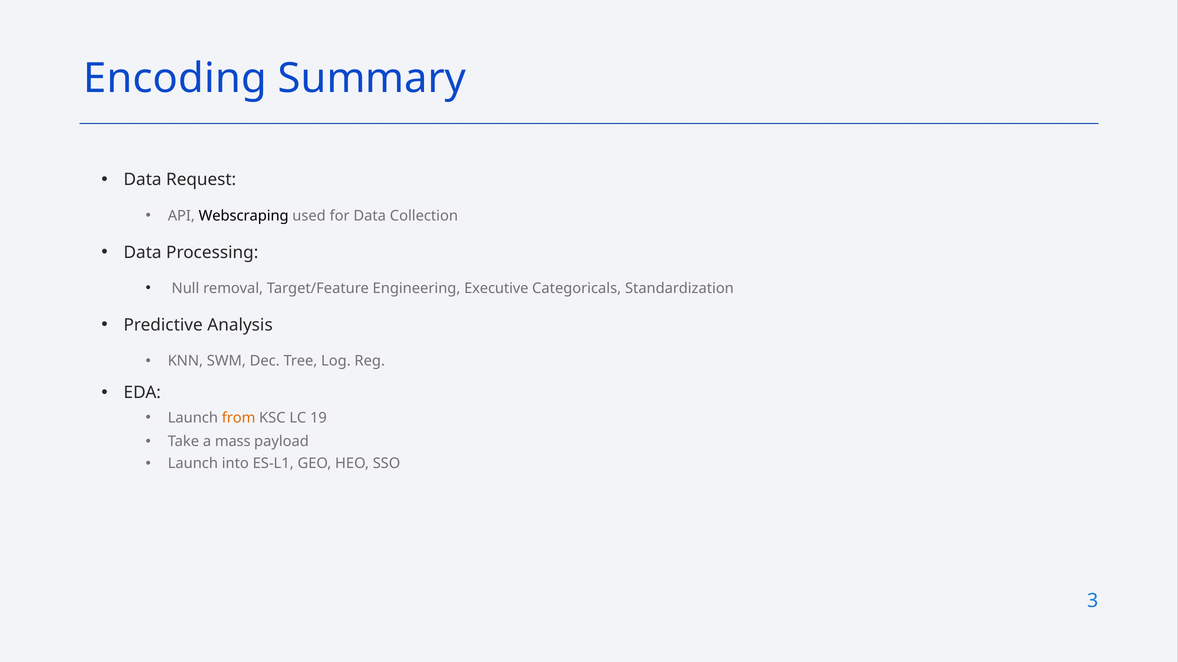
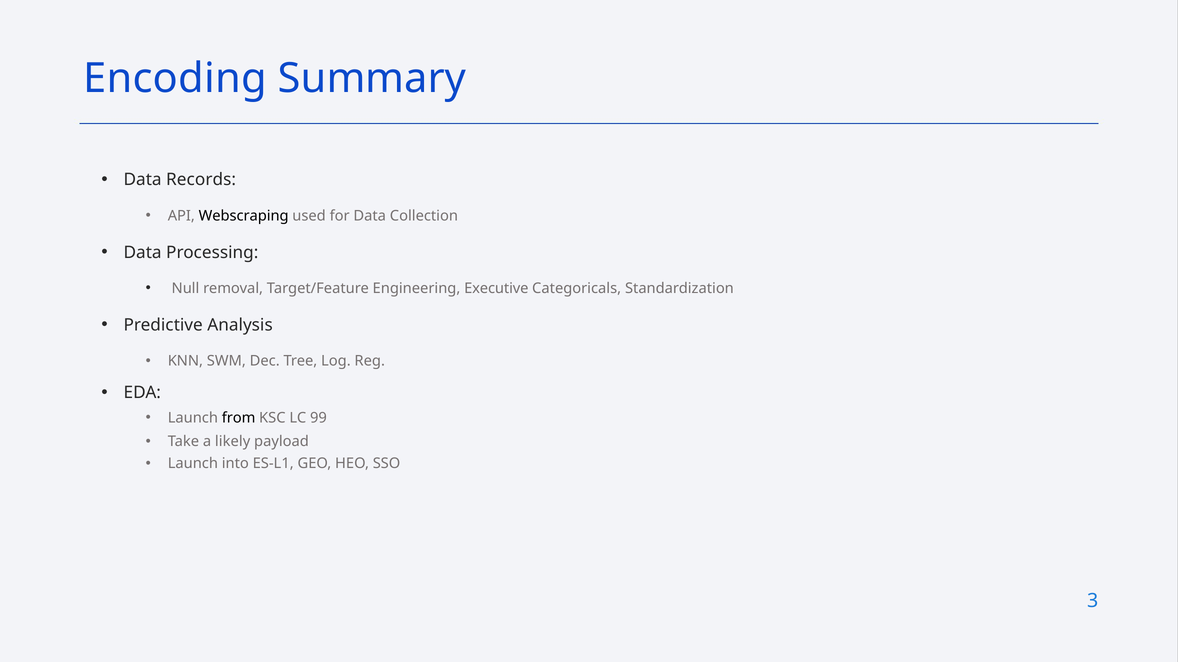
Request: Request -> Records (201, 180)
from colour: orange -> black (239, 418)
19: 19 -> 99 (318, 418)
mass: mass -> likely (233, 442)
